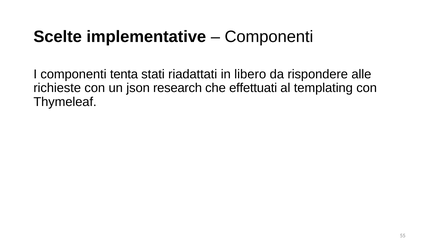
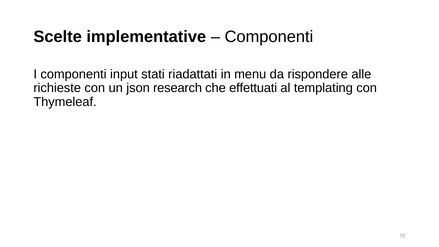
tenta: tenta -> input (124, 74)
libero: libero -> menu (250, 74)
